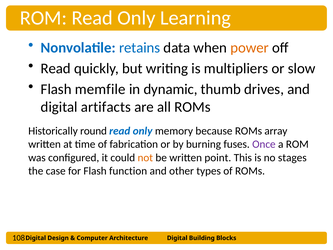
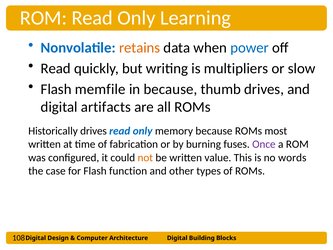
retains colour: blue -> orange (140, 48)
power colour: orange -> blue (250, 48)
in dynamic: dynamic -> because (170, 89)
Historically round: round -> drives (94, 131)
array: array -> most (276, 131)
point: point -> value (218, 157)
stages: stages -> words (292, 157)
